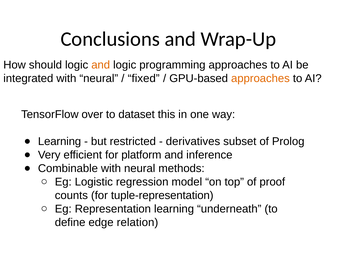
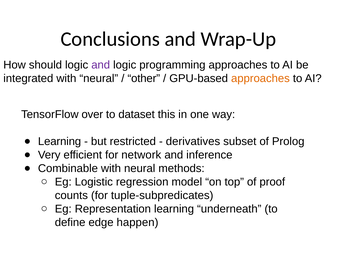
and colour: orange -> purple (101, 65)
fixed: fixed -> other (144, 78)
platform: platform -> network (141, 155)
tuple-representation: tuple-representation -> tuple-subpredicates (162, 195)
relation: relation -> happen (137, 222)
